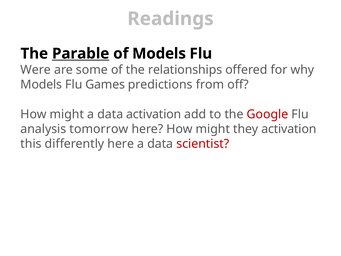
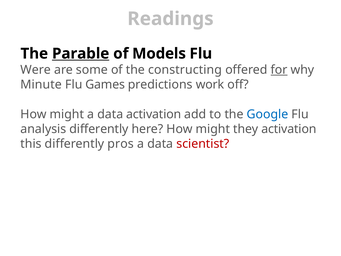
relationships: relationships -> constructing (185, 70)
for underline: none -> present (279, 70)
Models: Models -> Minute (41, 85)
from: from -> work (210, 85)
Google colour: red -> blue (267, 114)
analysis tomorrow: tomorrow -> differently (99, 129)
differently here: here -> pros (121, 144)
